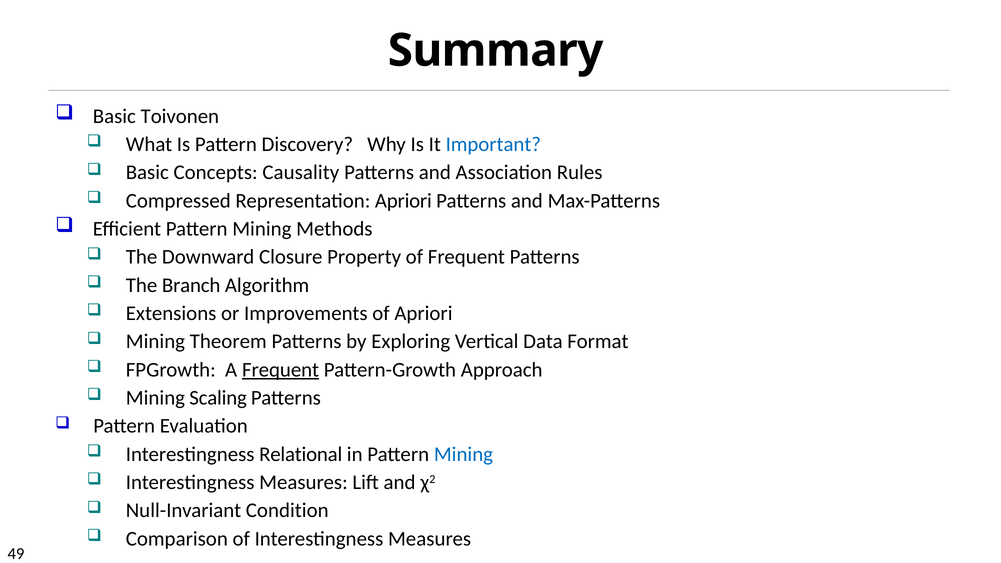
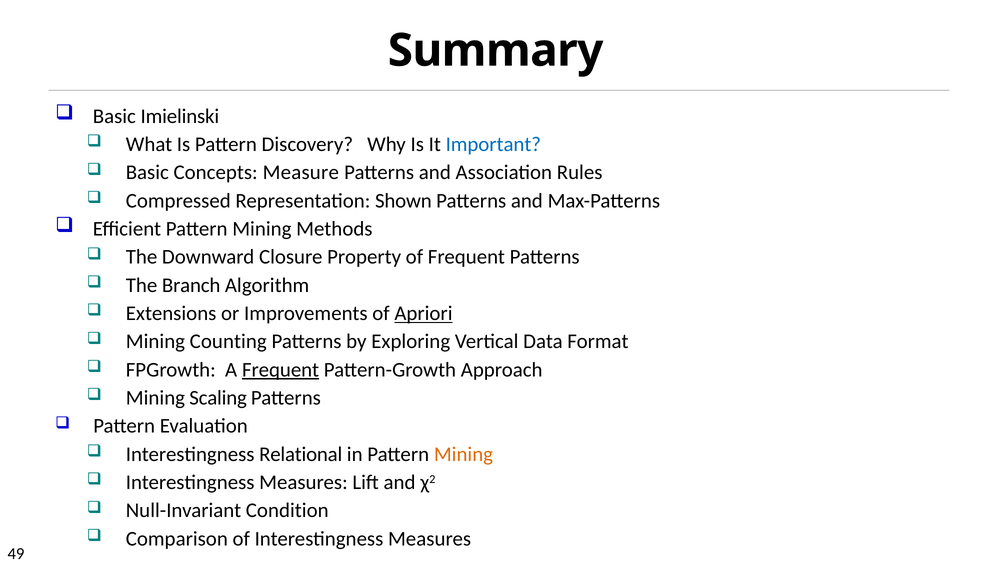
Toivonen: Toivonen -> Imielinski (180, 116)
Causality: Causality -> Measure (301, 173)
Representation Apriori: Apriori -> Shown (403, 201)
Apriori underline: none -> present (423, 313)
Theorem: Theorem -> Counting (228, 342)
Mining colour: blue -> orange (463, 454)
